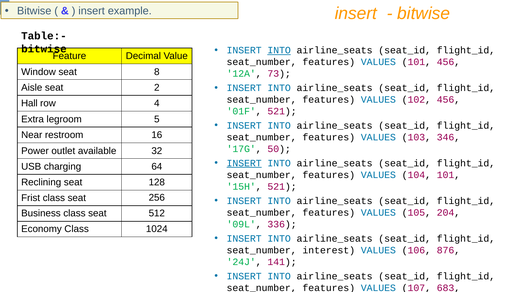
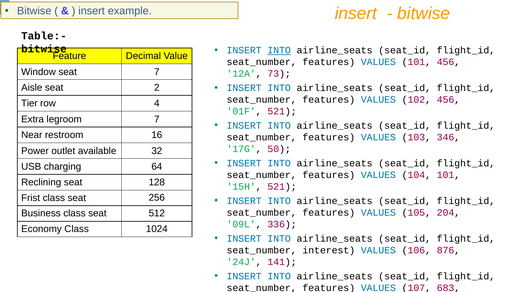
seat 8: 8 -> 7 (157, 72)
Hall: Hall -> Tier (29, 103)
legroom 5: 5 -> 7 (157, 119)
INSERT underline: present -> none (244, 163)
